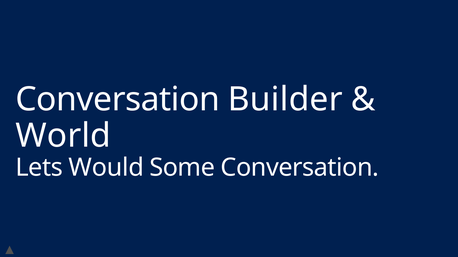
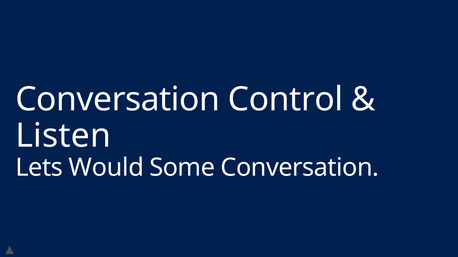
Builder: Builder -> Control (286, 100)
World: World -> Listen (63, 136)
